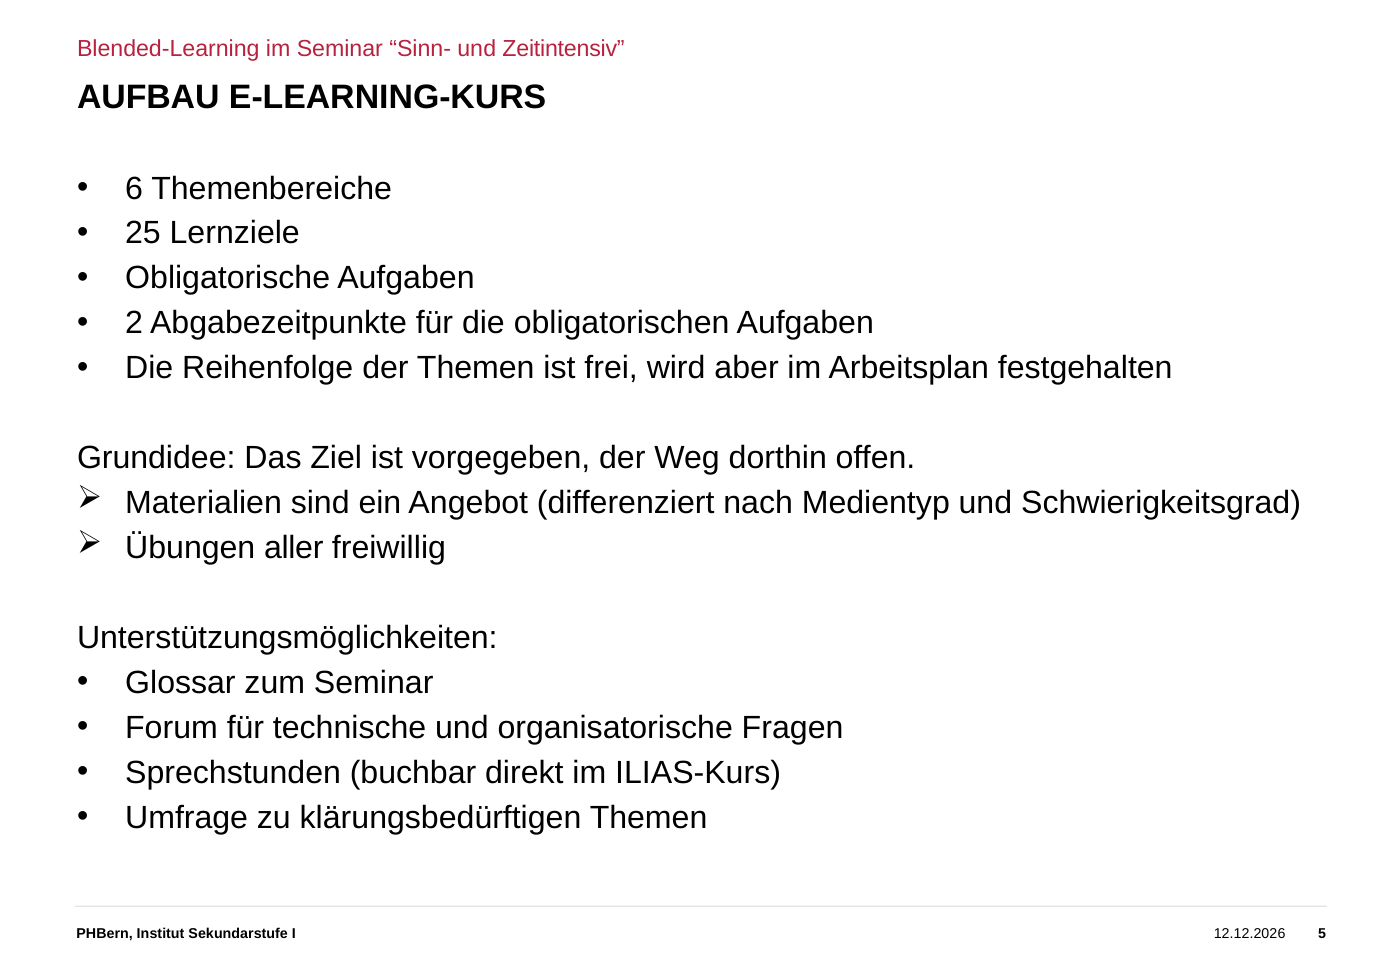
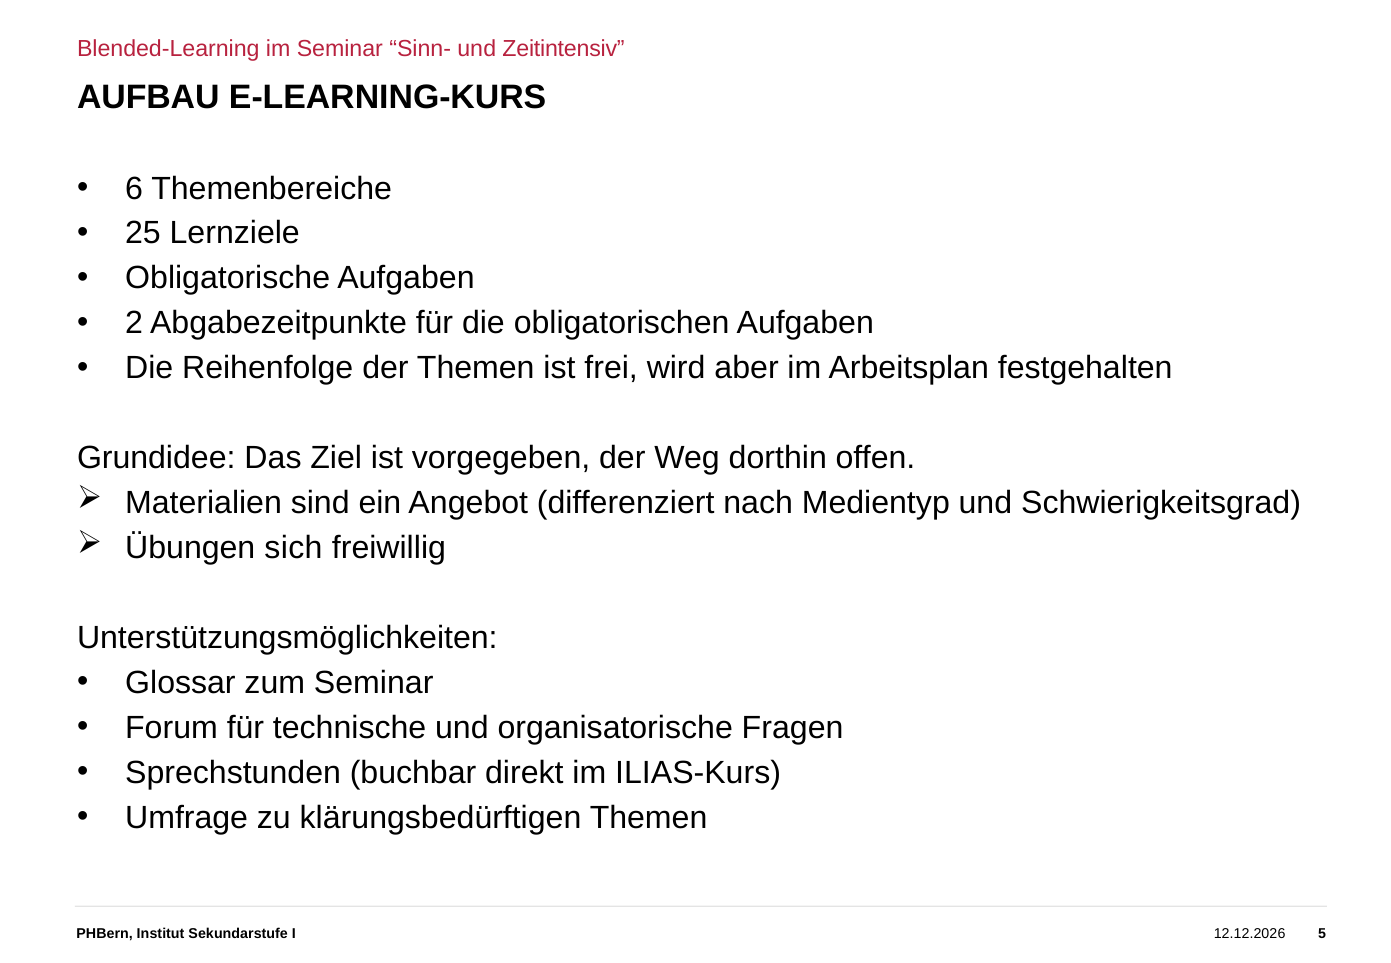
aller: aller -> sich (293, 548)
